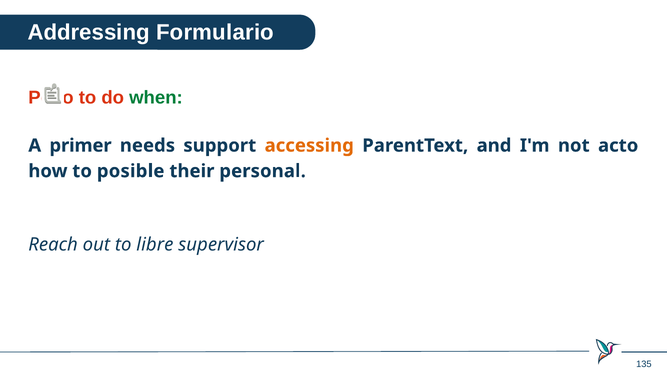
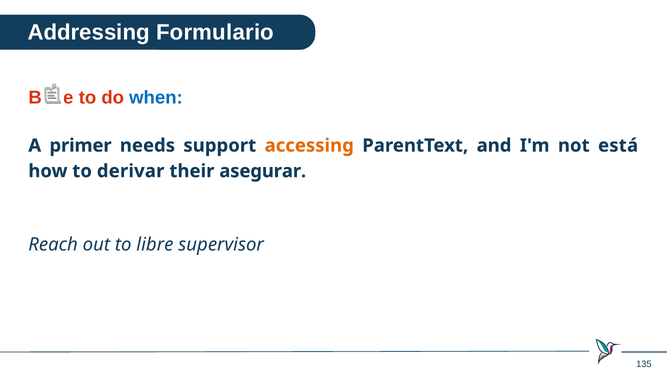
Poco: Poco -> Base (51, 98)
when colour: green -> blue (156, 98)
acto: acto -> está (618, 146)
posible: posible -> derivar (131, 171)
personal: personal -> asegurar (263, 171)
